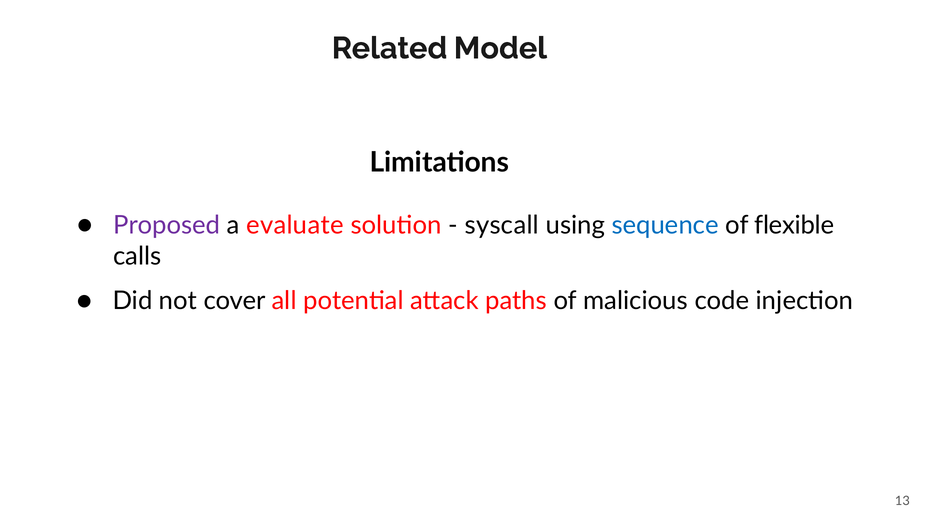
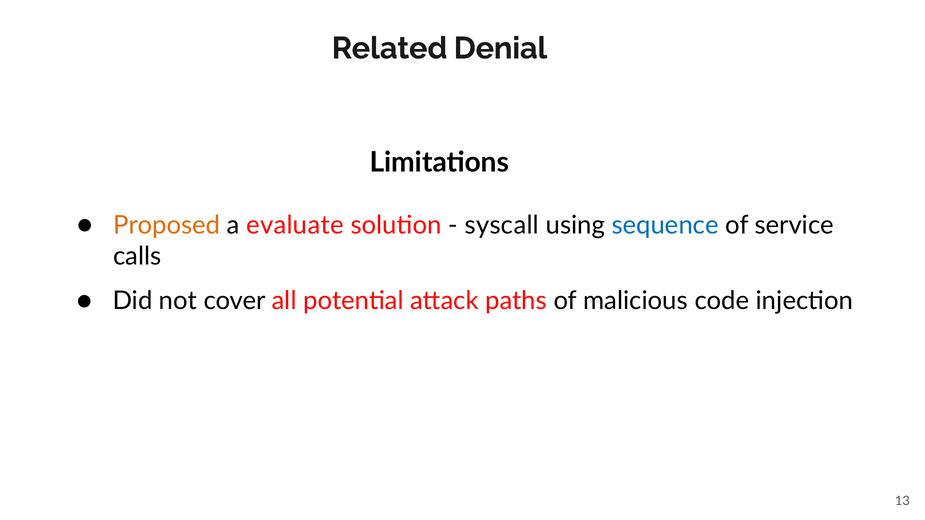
Model: Model -> Denial (500, 48)
Proposed colour: purple -> orange (167, 225)
flexible: flexible -> service (794, 225)
